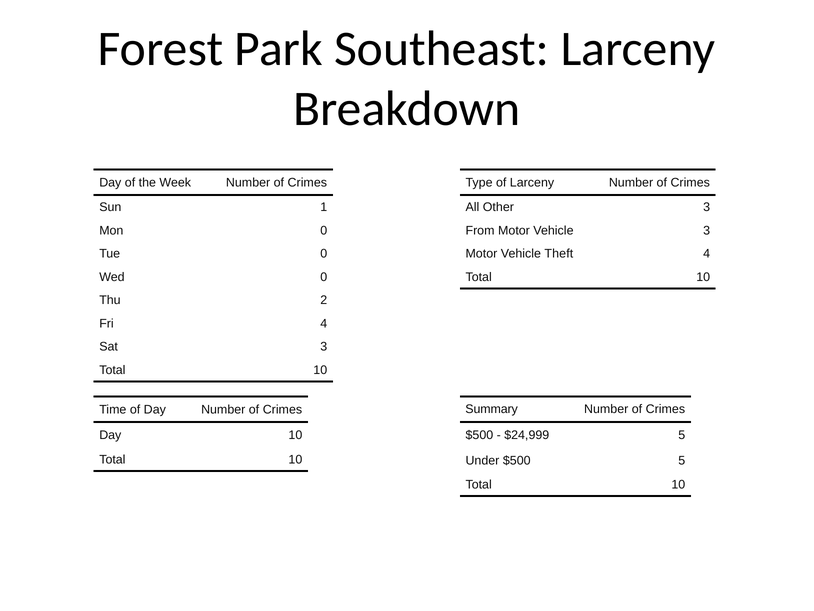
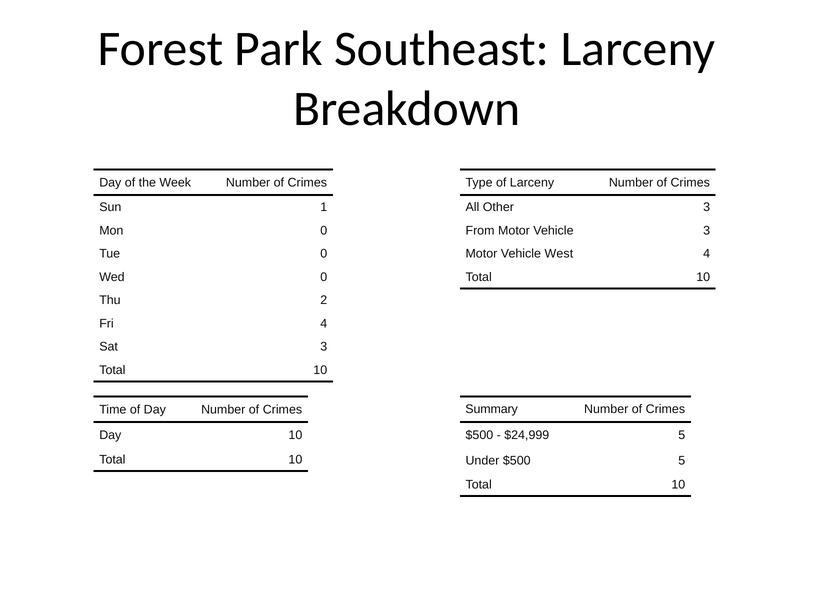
Theft: Theft -> West (559, 253)
